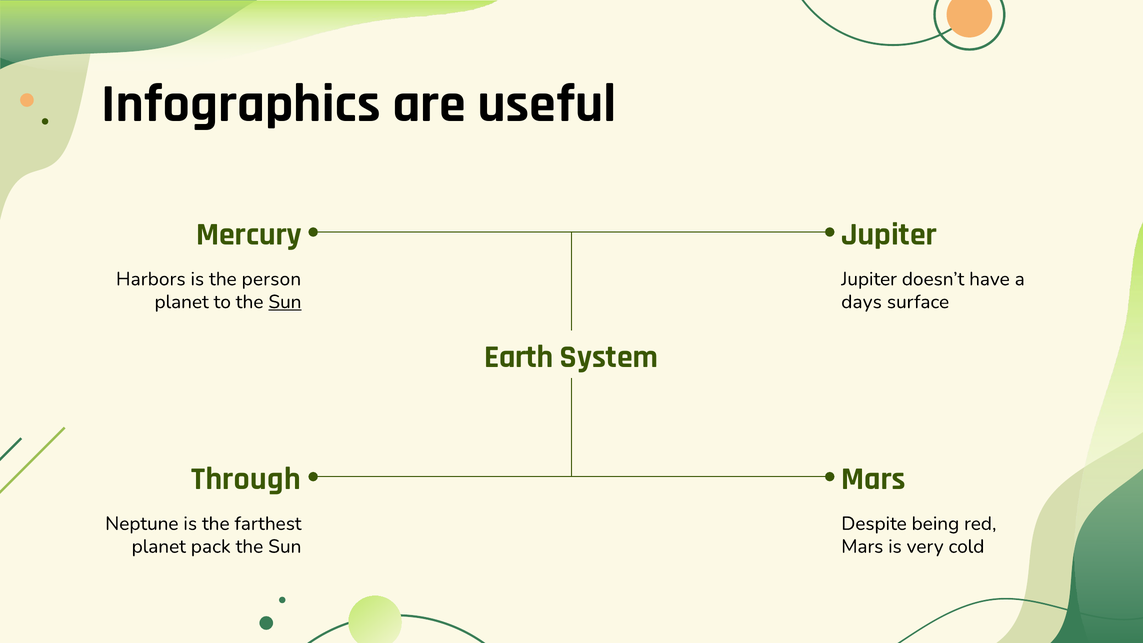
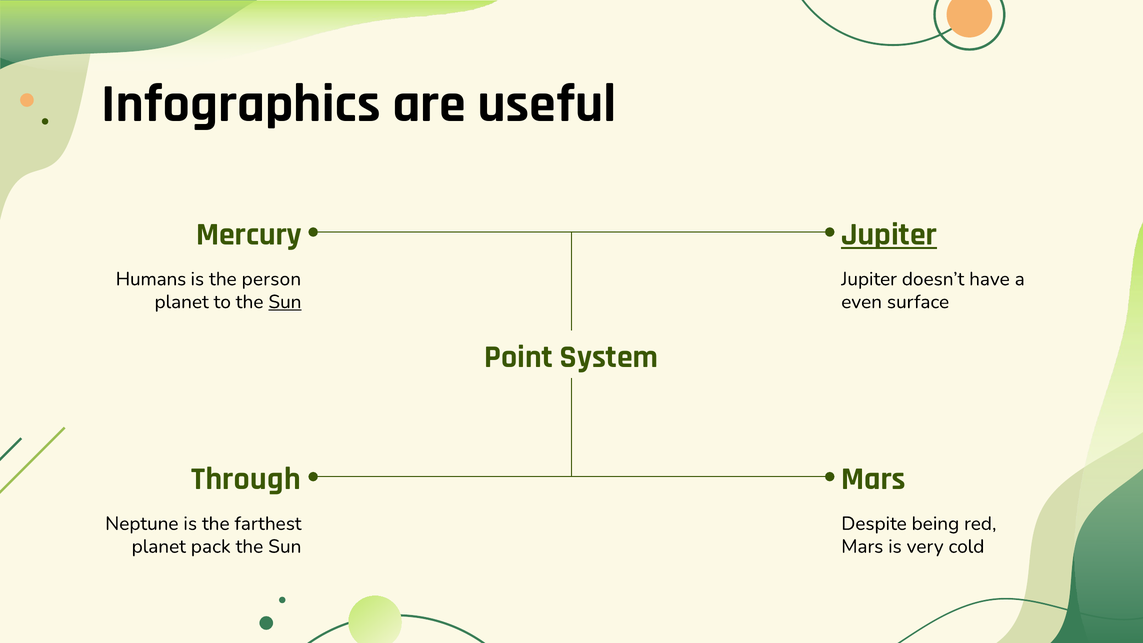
Jupiter underline: none -> present (889, 234)
Harbors: Harbors -> Humans (151, 279)
days: days -> even (862, 302)
Earth: Earth -> Point (519, 357)
